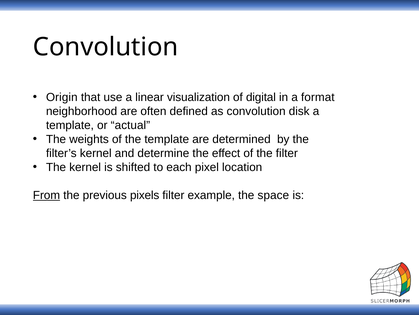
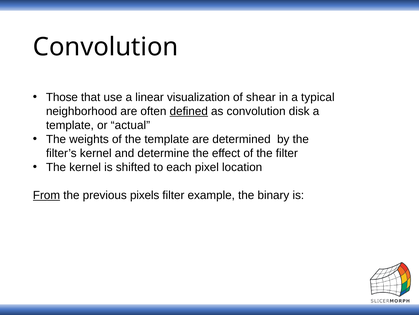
Origin: Origin -> Those (62, 97)
digital: digital -> shear (261, 97)
format: format -> typical (318, 97)
defined underline: none -> present (189, 111)
space: space -> binary (273, 195)
